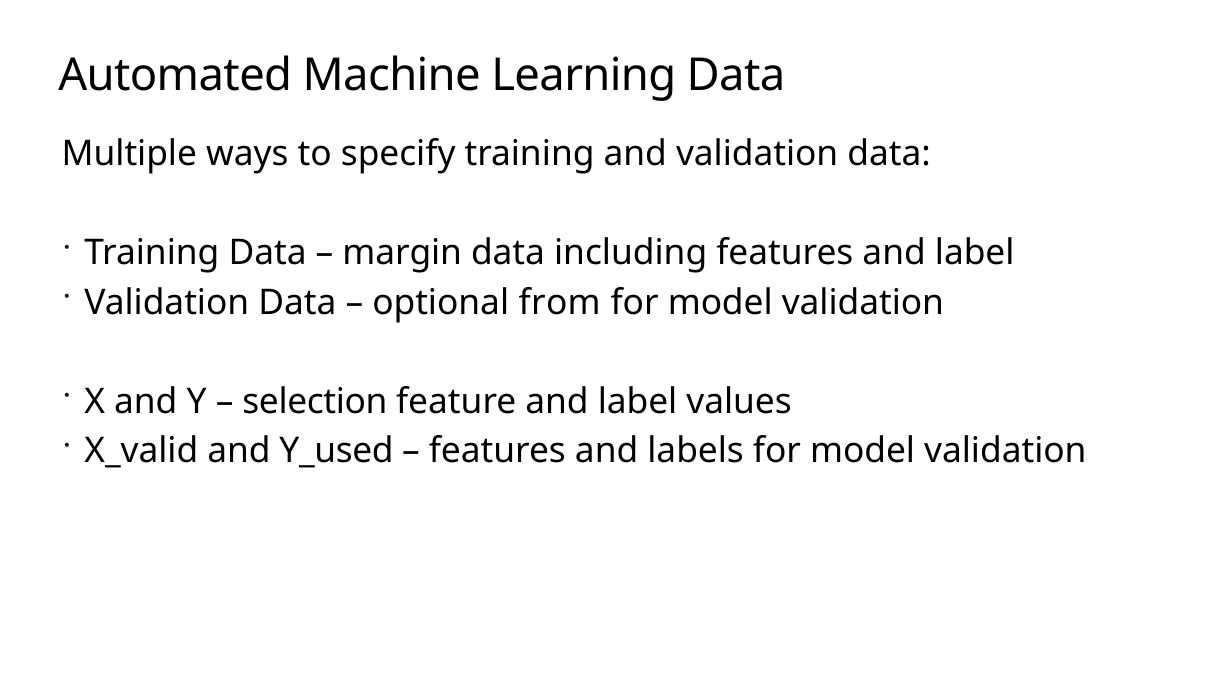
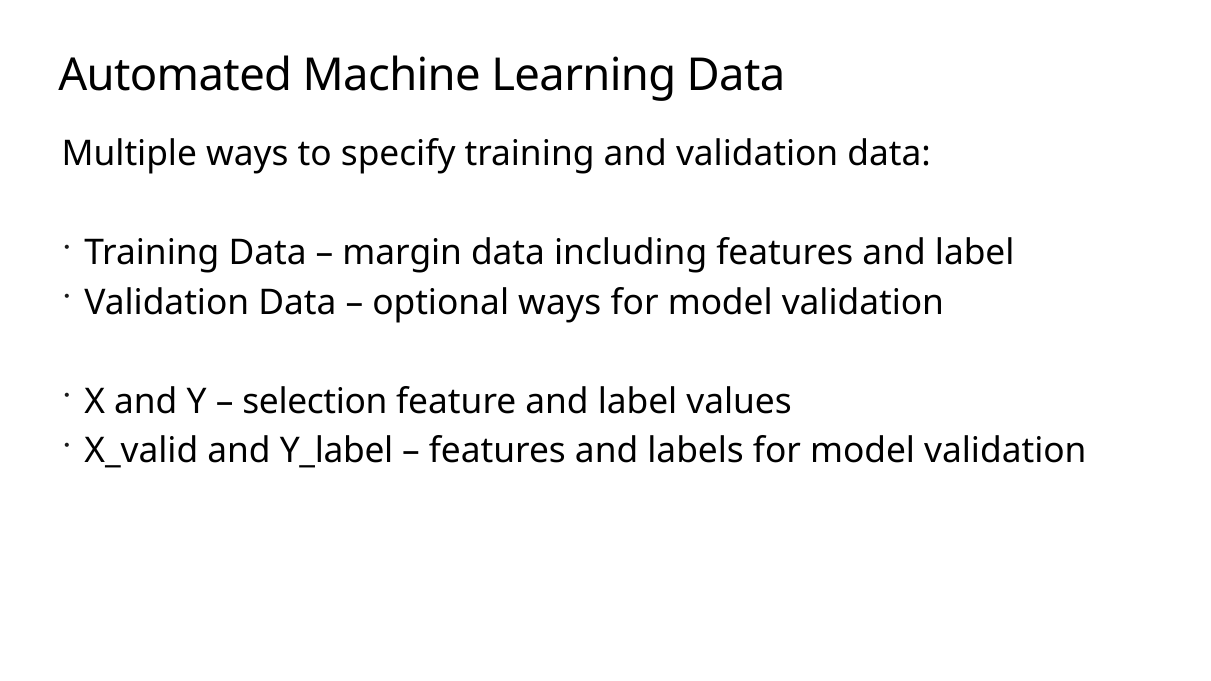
optional from: from -> ways (560, 303)
Y_used: Y_used -> Y_label (337, 451)
